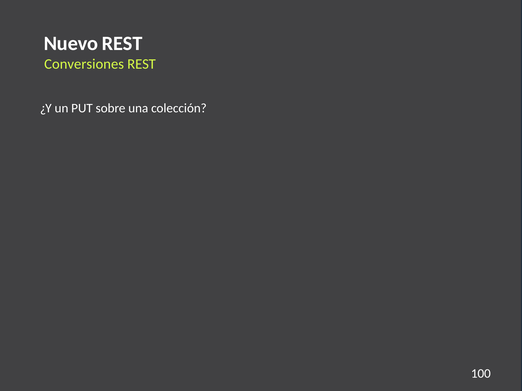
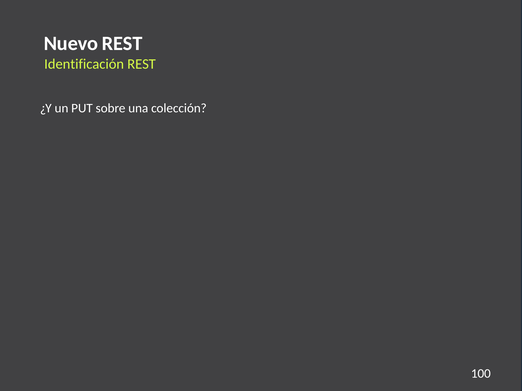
Conversiones: Conversiones -> Identificación (84, 64)
